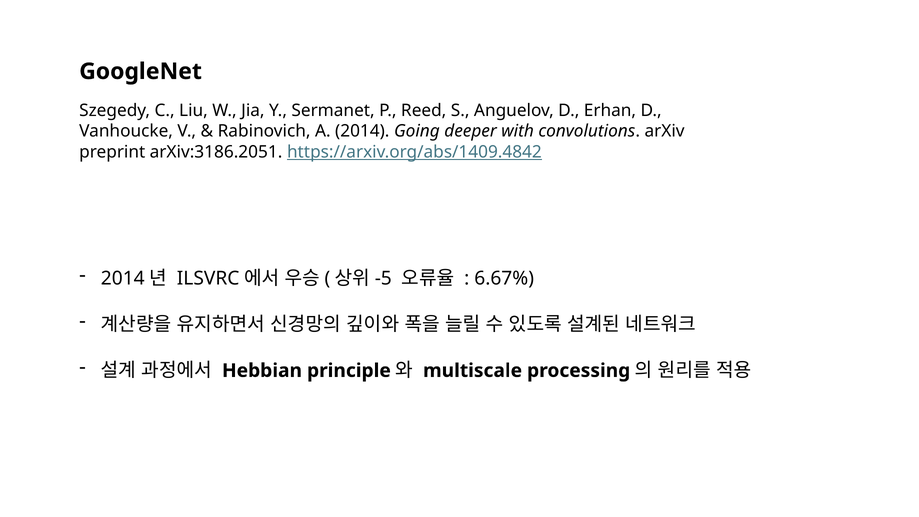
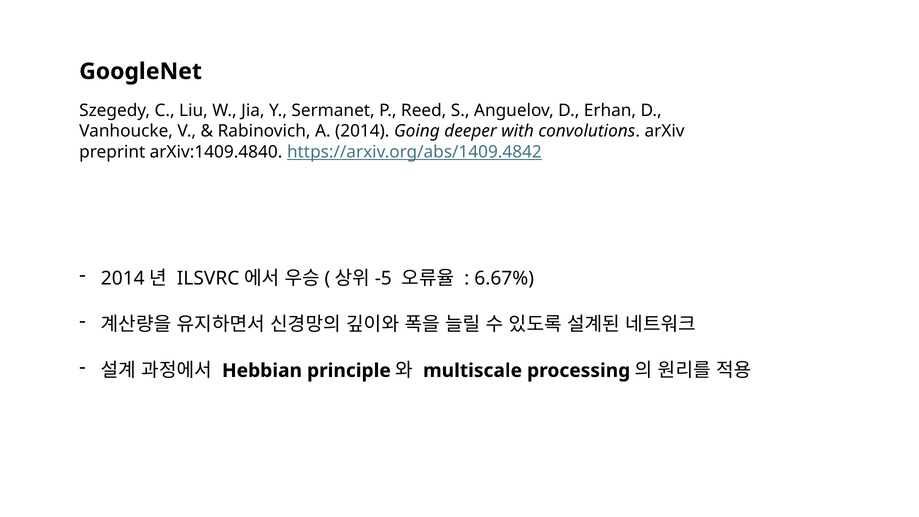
arXiv:3186.2051: arXiv:3186.2051 -> arXiv:1409.4840 (216, 152)
